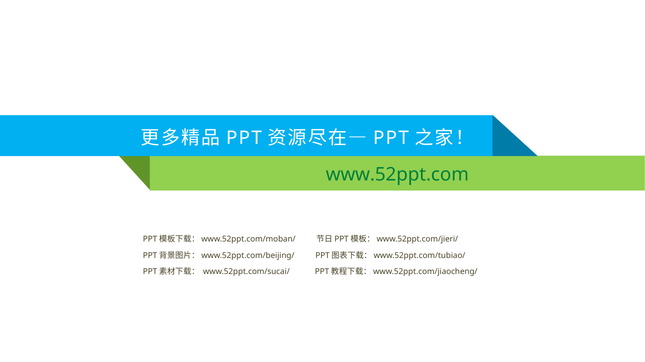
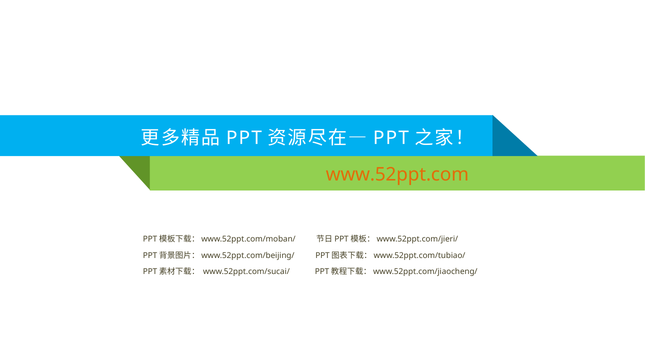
www.52ppt.com colour: green -> orange (397, 175)
